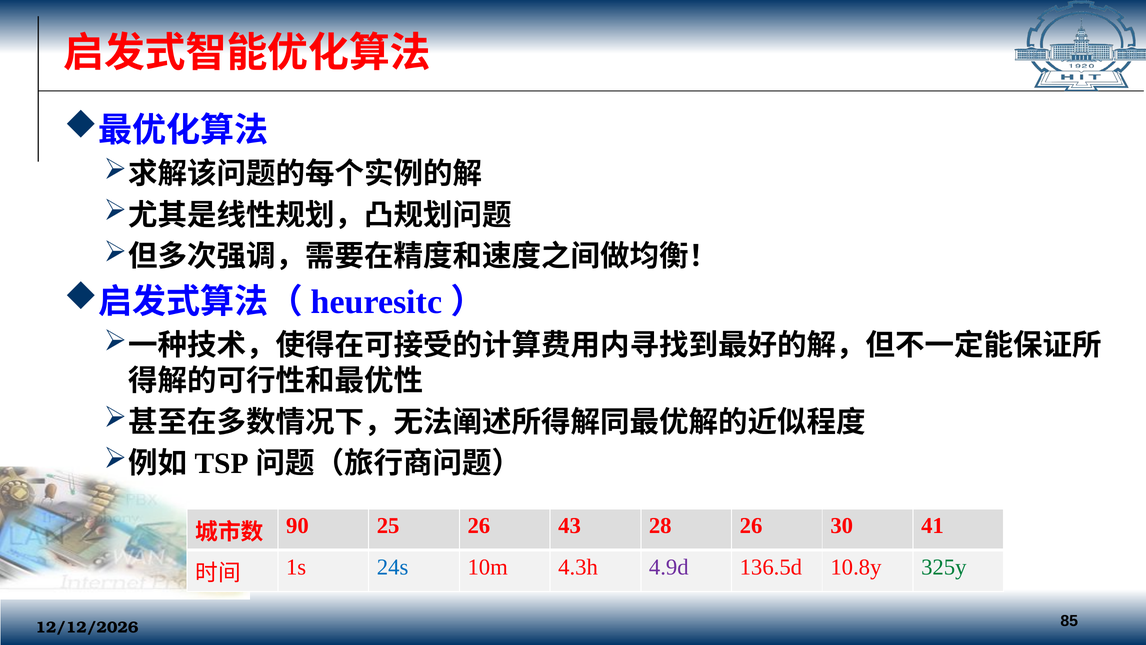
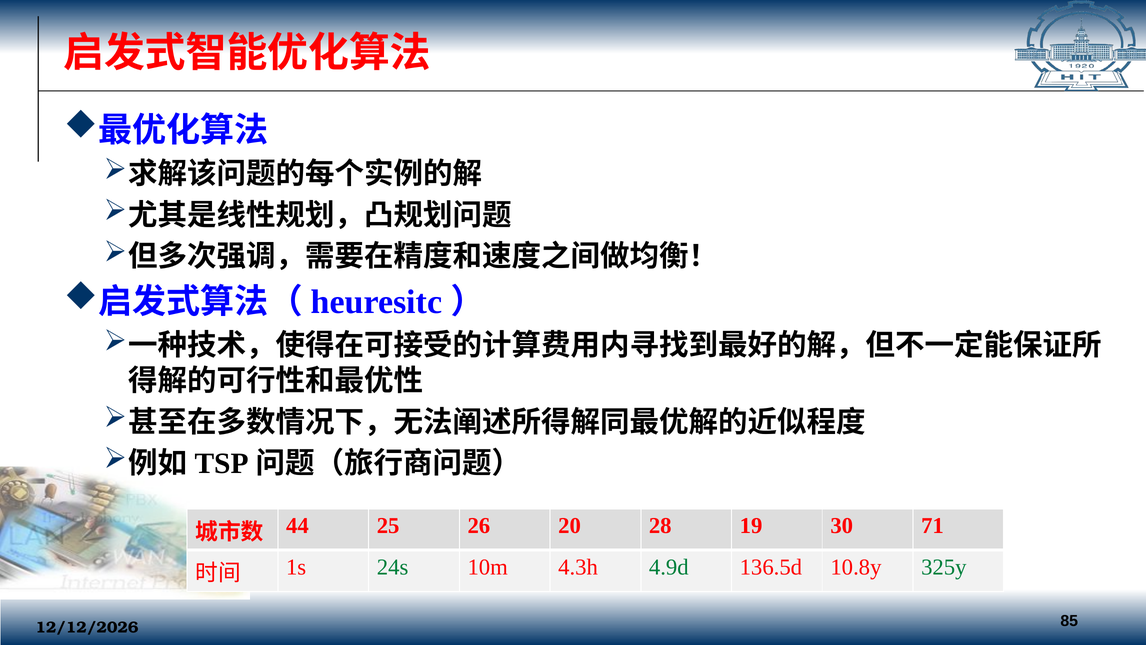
90: 90 -> 44 (297, 526)
43: 43 -> 20 (570, 526)
28 26: 26 -> 19 (751, 526)
41: 41 -> 71 (932, 526)
24s colour: blue -> green (393, 567)
4.9d colour: purple -> green (669, 567)
